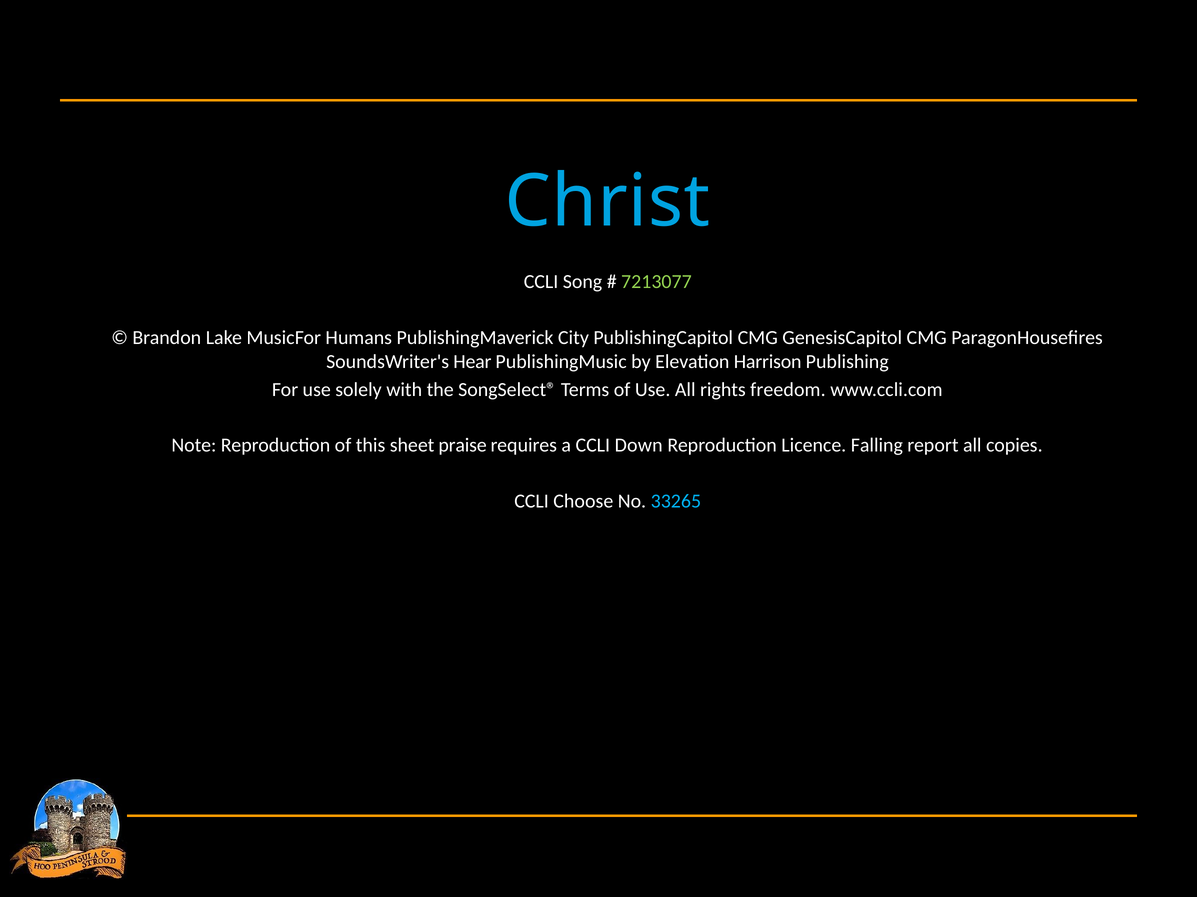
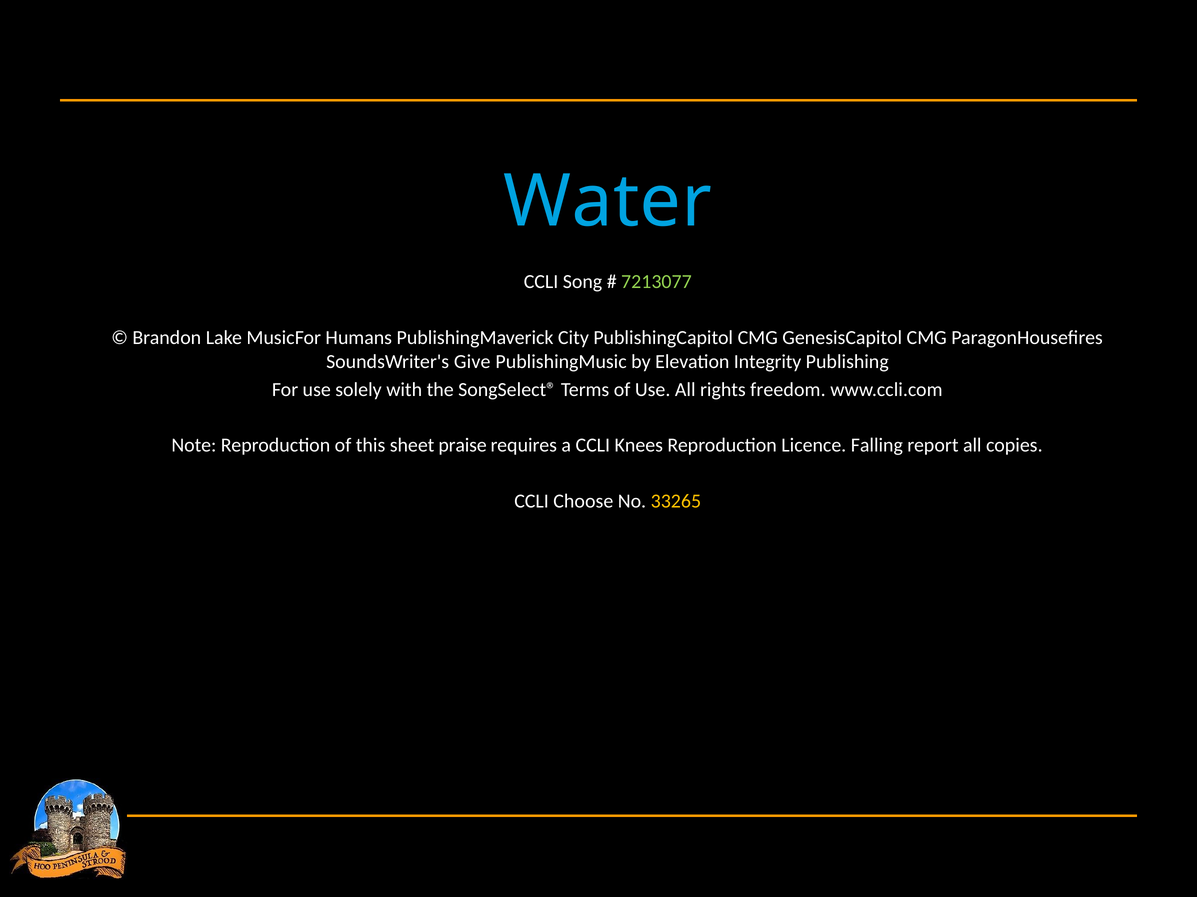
Christ: Christ -> Water (608, 202)
Hear: Hear -> Give (472, 362)
Harrison: Harrison -> Integrity (768, 362)
Down: Down -> Knees (639, 446)
33265 colour: light blue -> yellow (676, 502)
